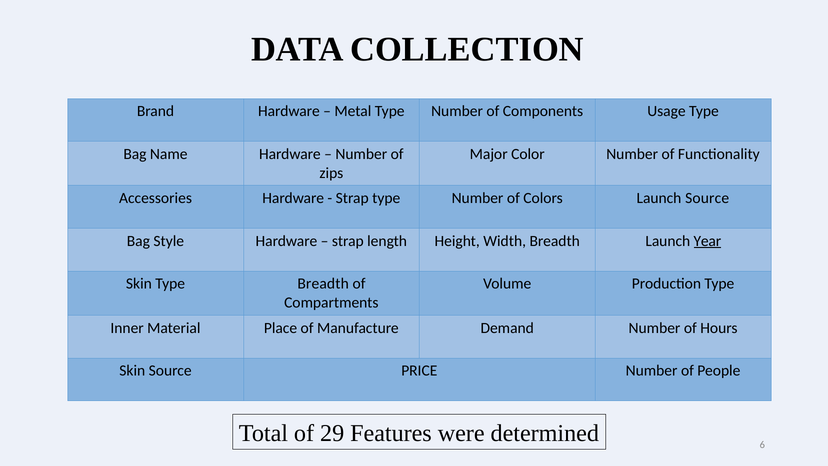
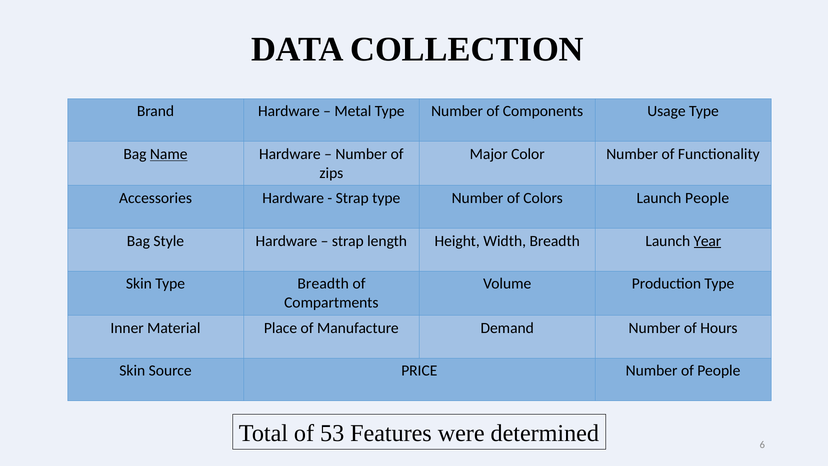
Name underline: none -> present (169, 154)
Launch Source: Source -> People (707, 198)
29: 29 -> 53 (332, 433)
